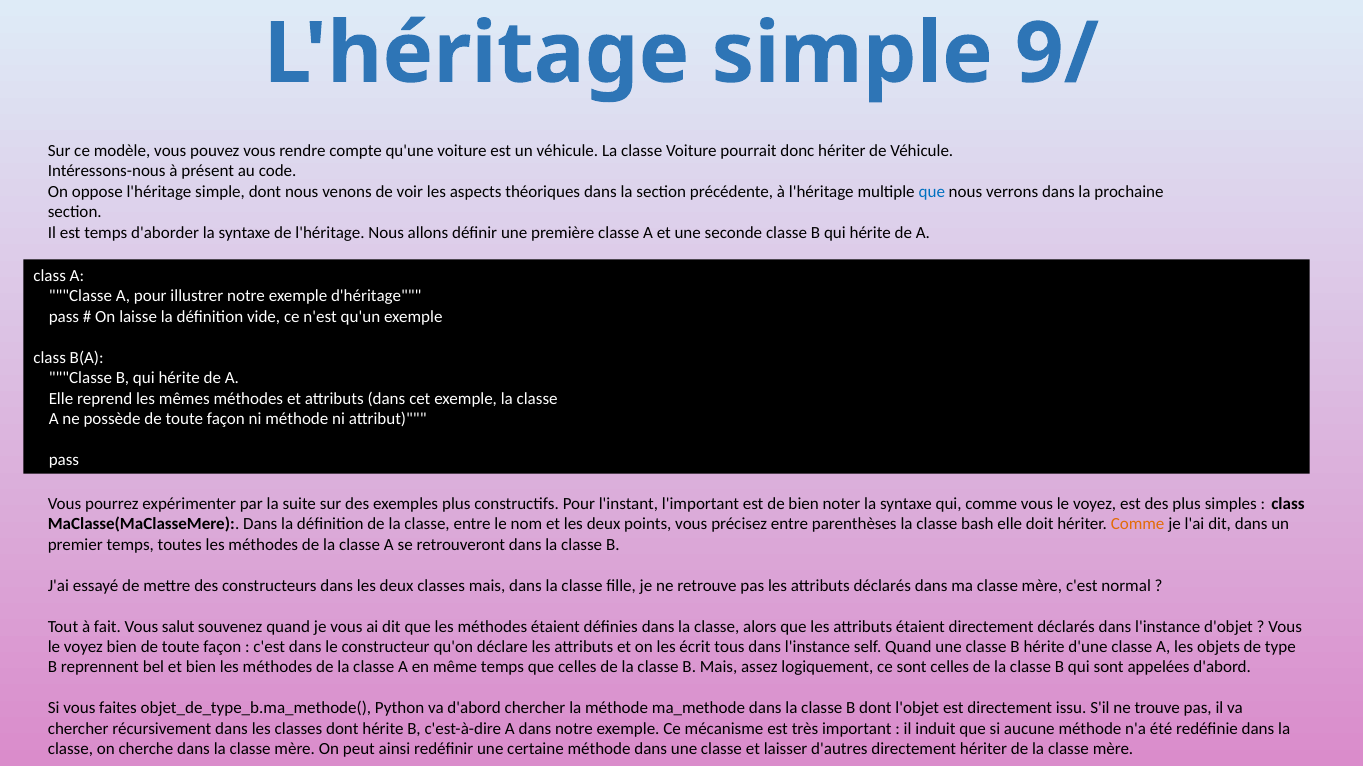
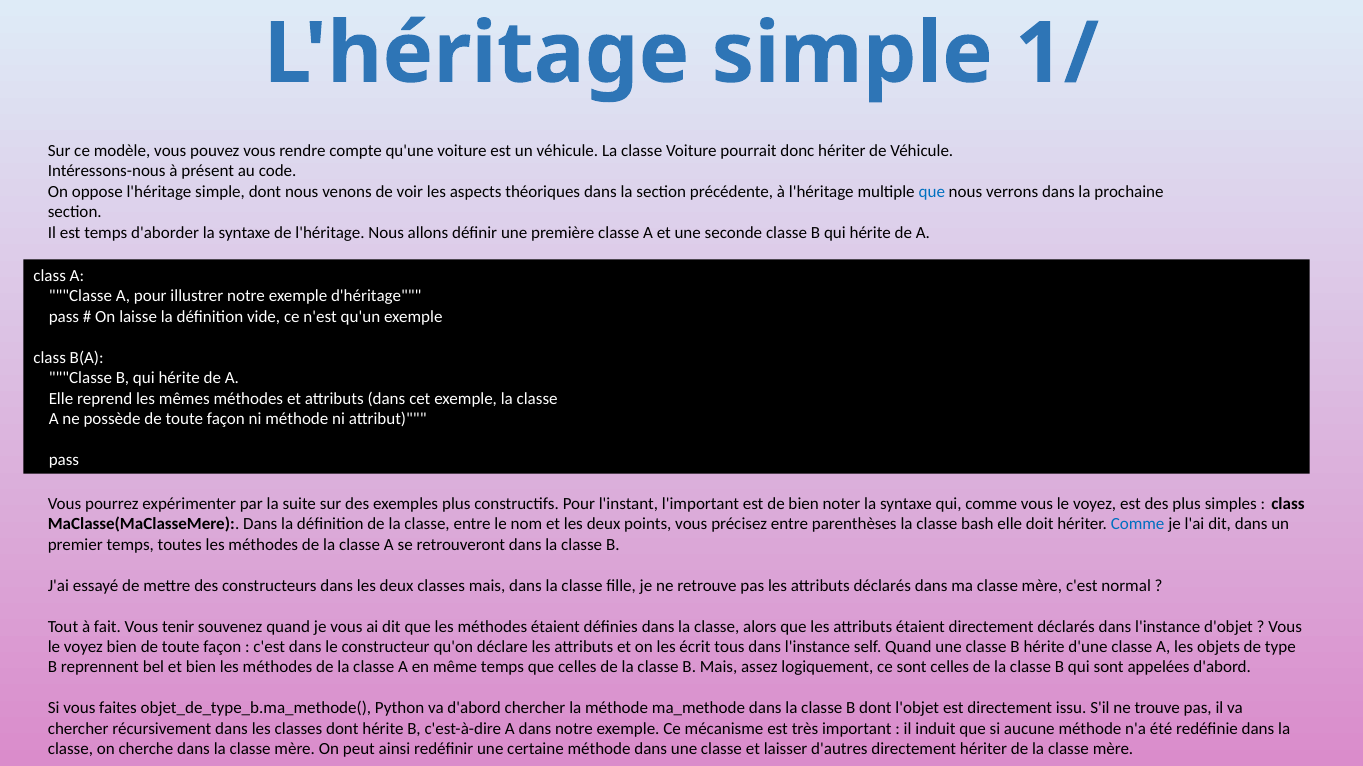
9/: 9/ -> 1/ (1057, 54)
Comme colour: orange -> blue (1138, 525)
salut: salut -> tenir (178, 627)
